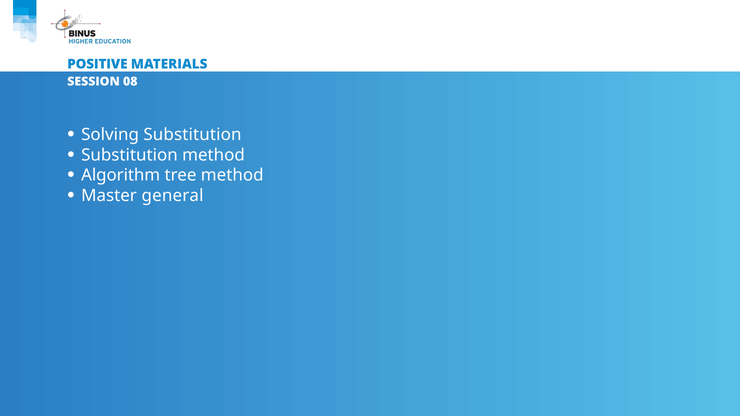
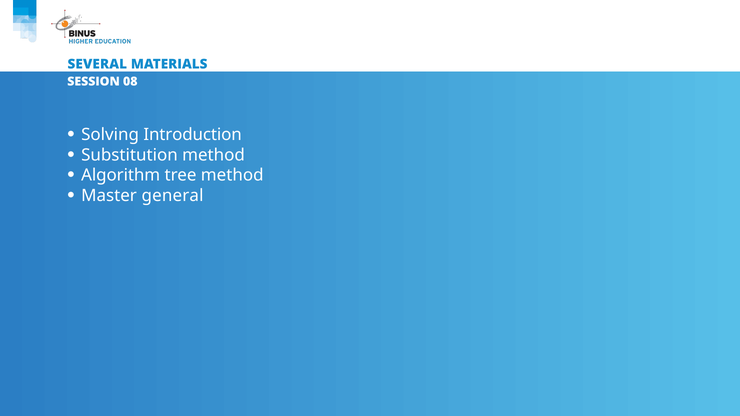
POSITIVE: POSITIVE -> SEVERAL (97, 64)
Solving Substitution: Substitution -> Introduction (193, 135)
